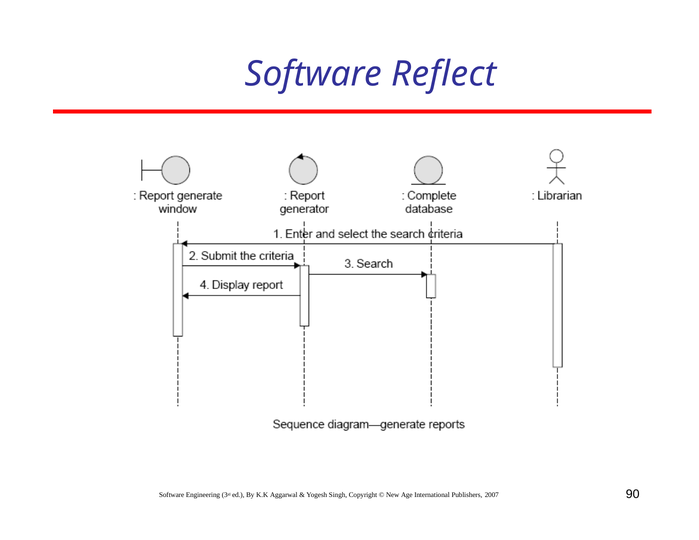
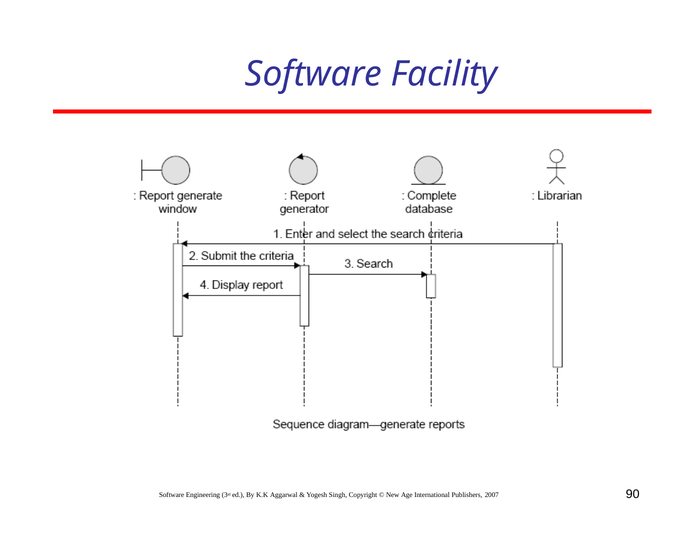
Reflect: Reflect -> Facility (444, 74)
